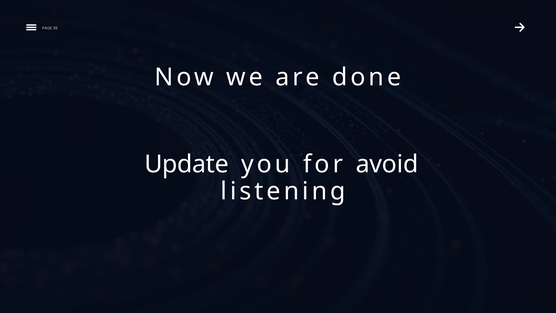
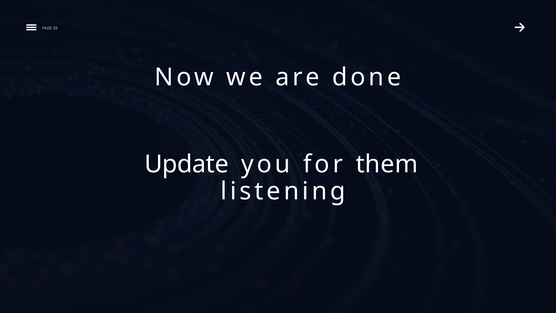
avoid: avoid -> them (387, 164)
